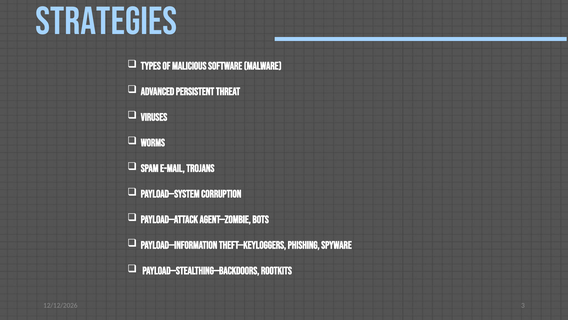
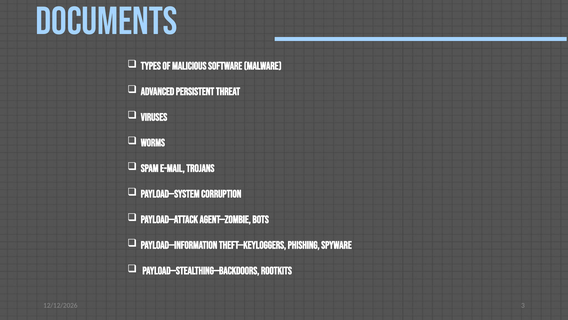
STRATEGIES: STRATEGIES -> DOCUMENTS (106, 21)
